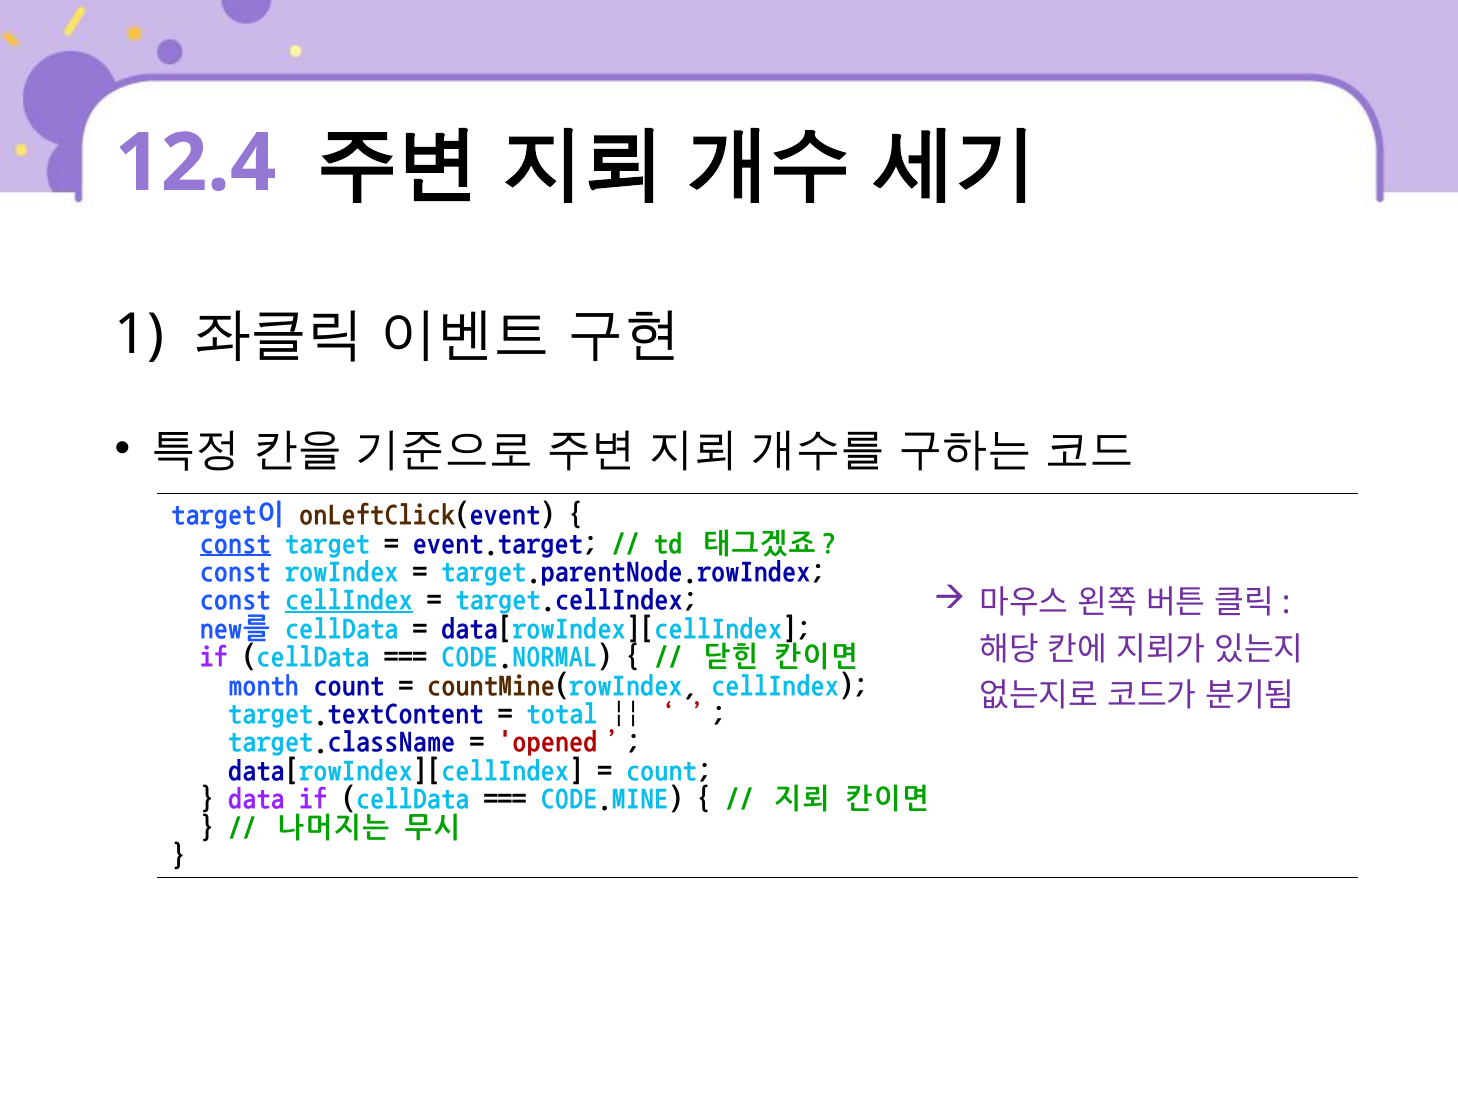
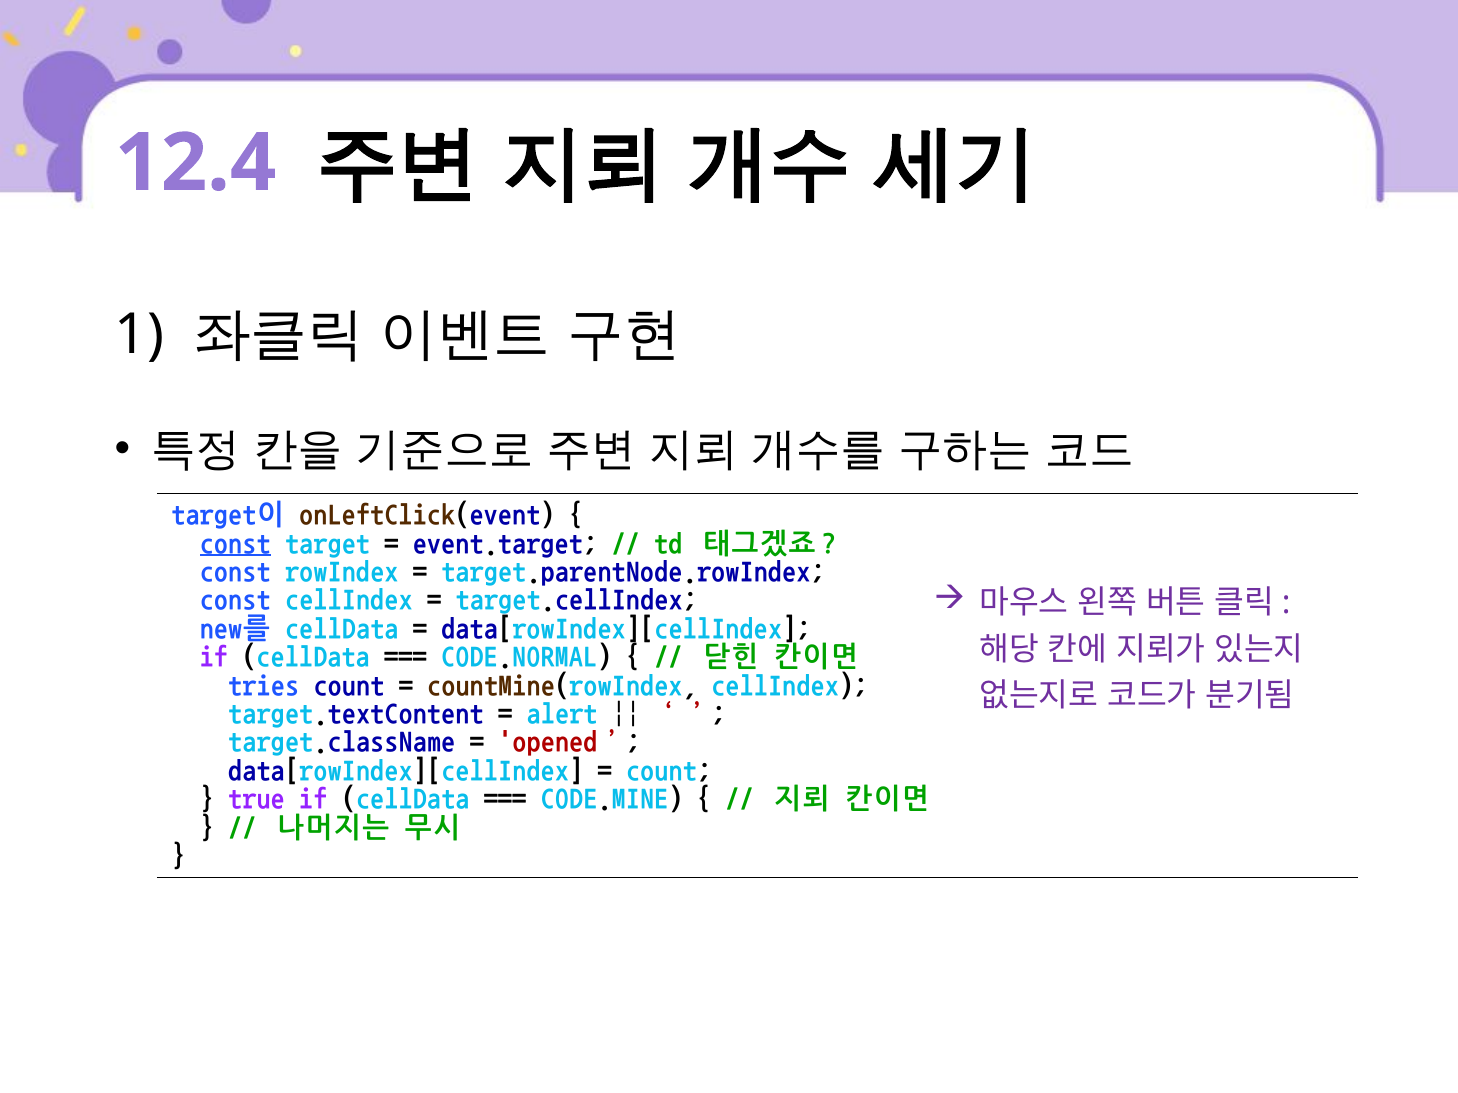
cellIndex underline: present -> none (349, 600)
month: month -> tries (264, 685)
total: total -> alert (562, 713)
data: data -> true (257, 799)
